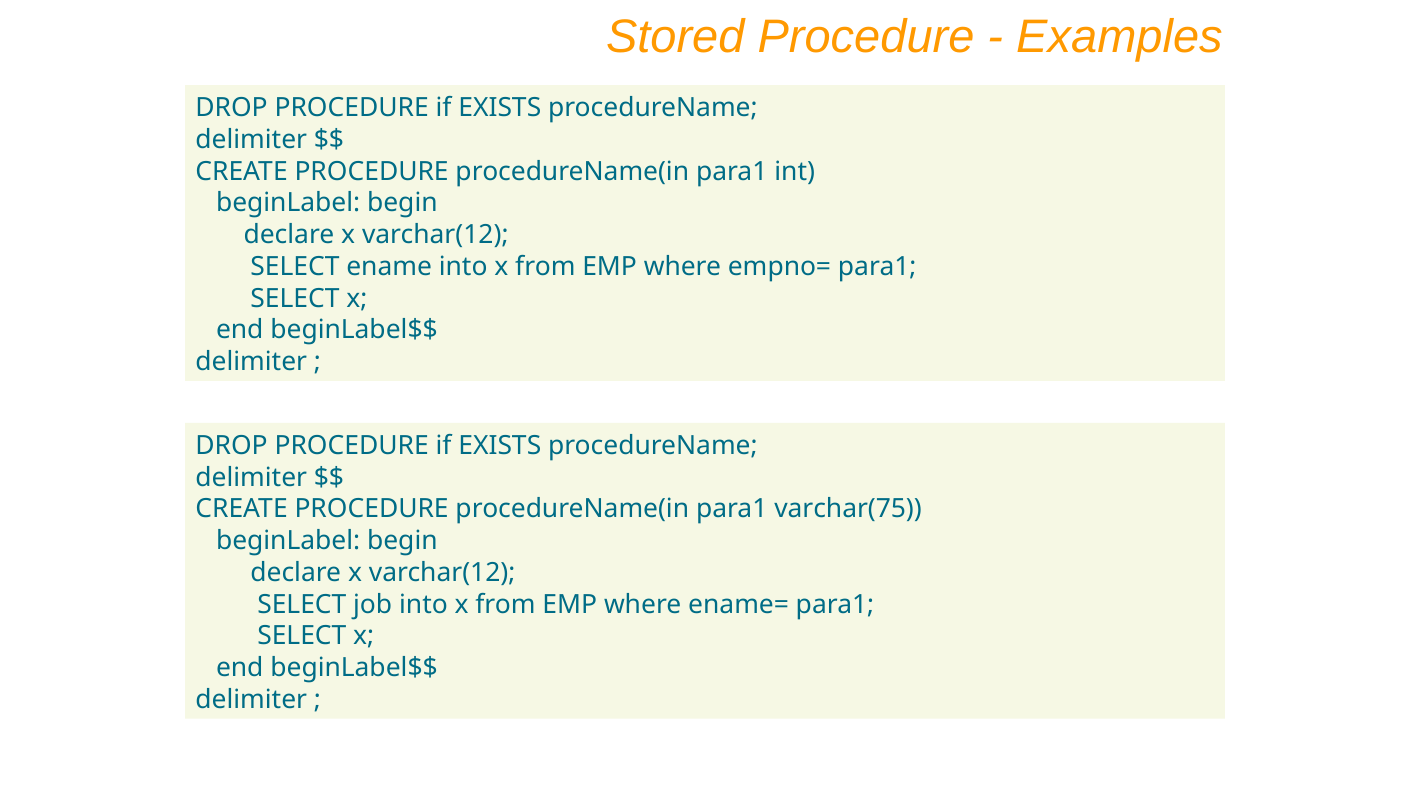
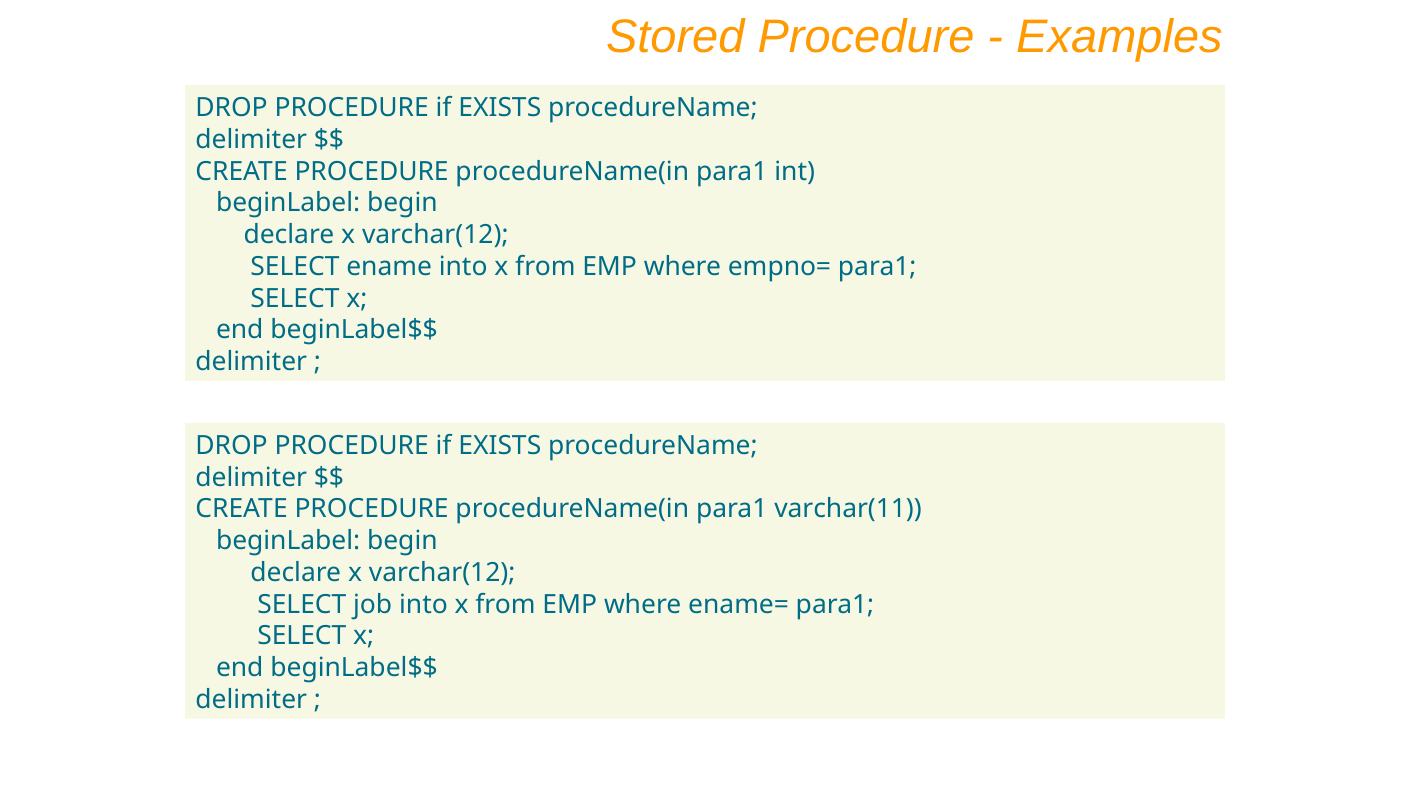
varchar(75: varchar(75 -> varchar(11 (848, 509)
